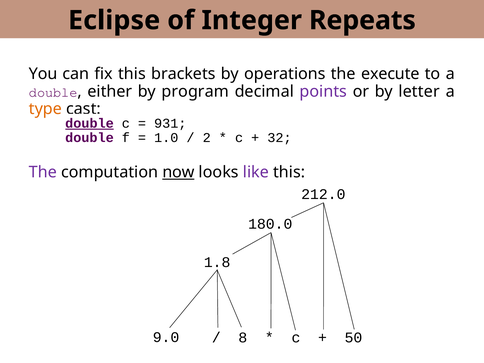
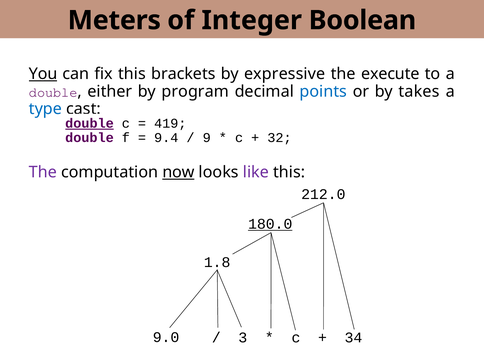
Eclipse: Eclipse -> Meters (114, 20)
Repeats: Repeats -> Boolean (362, 20)
You underline: none -> present (43, 74)
operations: operations -> expressive (285, 74)
points colour: purple -> blue (323, 91)
letter: letter -> takes (419, 91)
type colour: orange -> blue (45, 109)
931: 931 -> 419 (170, 123)
1.0: 1.0 -> 9.4 (166, 138)
2: 2 -> 9 (207, 138)
180.0 underline: none -> present (270, 224)
8: 8 -> 3 (243, 338)
50: 50 -> 34 (353, 338)
